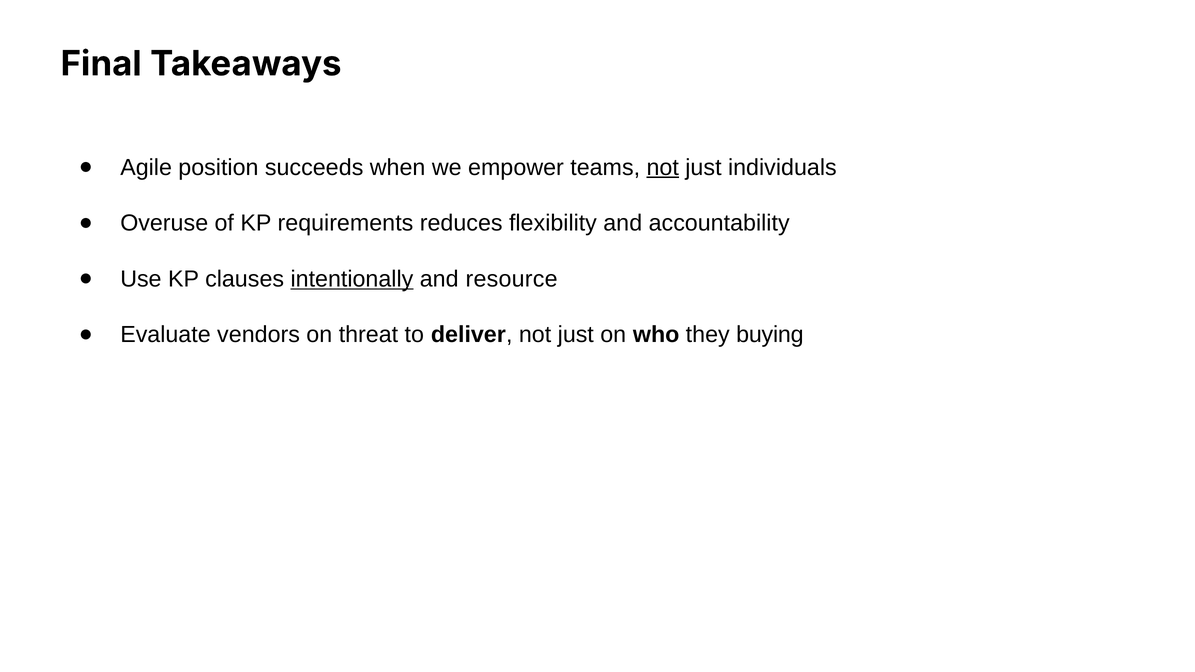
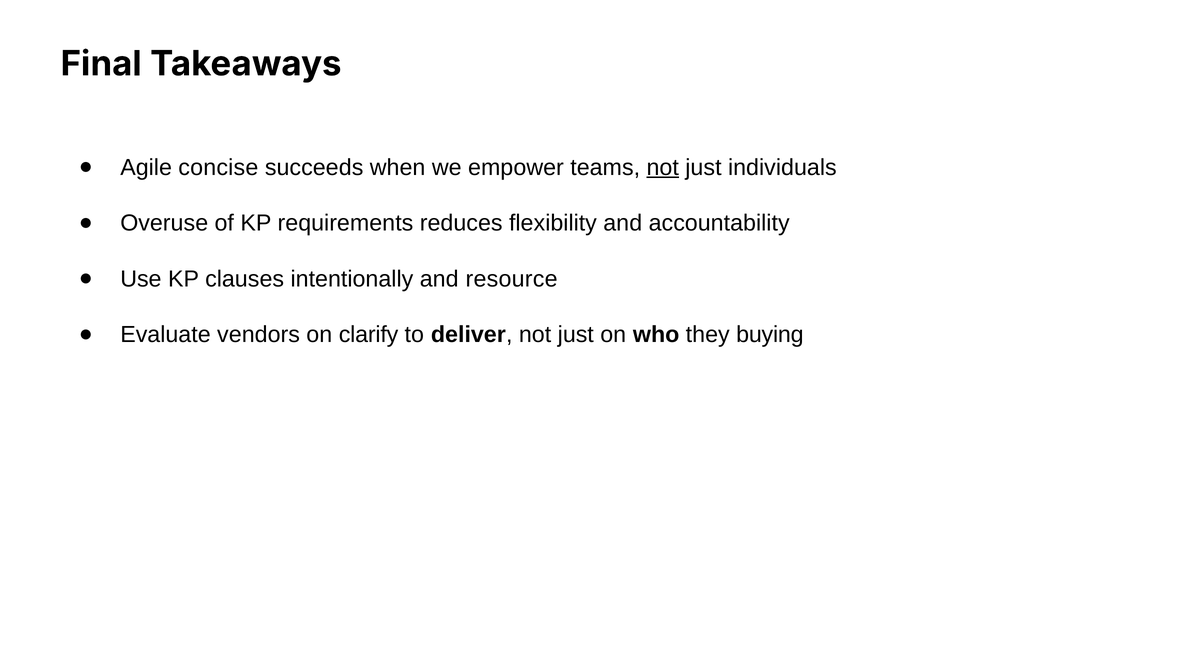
position: position -> concise (218, 167)
intentionally underline: present -> none (352, 279)
threat: threat -> clarify (369, 335)
